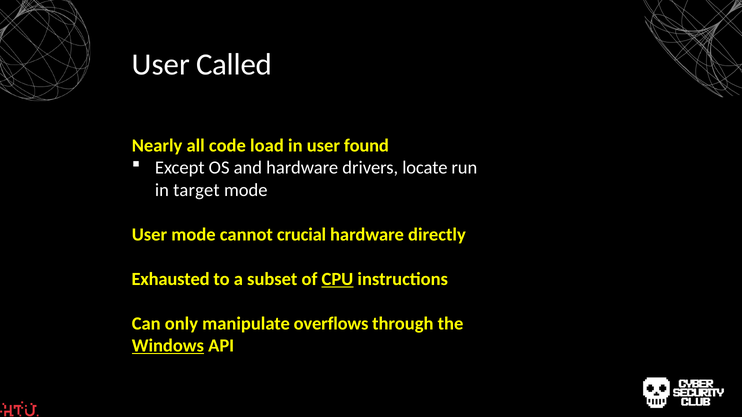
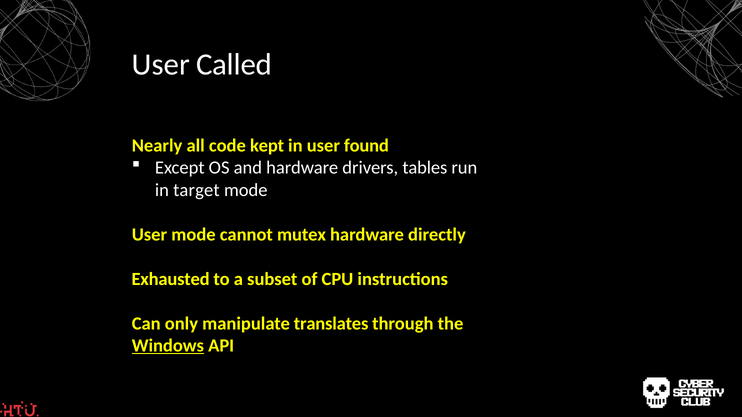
load: load -> kept (267, 146)
locate: locate -> tables (425, 168)
crucial: crucial -> mutex (302, 235)
CPU underline: present -> none (337, 279)
overflows: overflows -> translates (331, 324)
